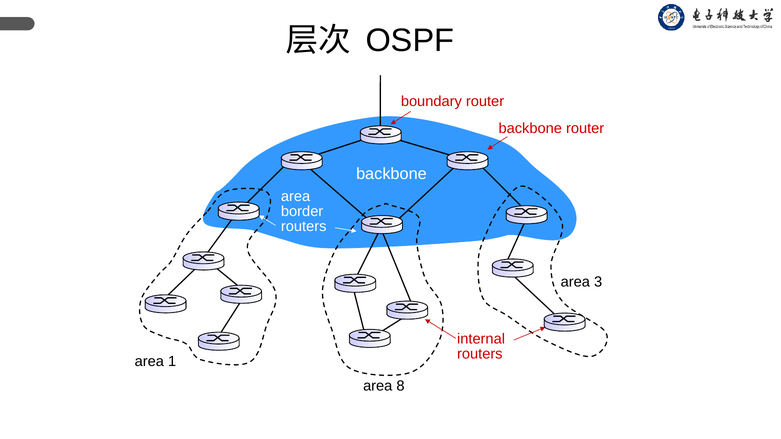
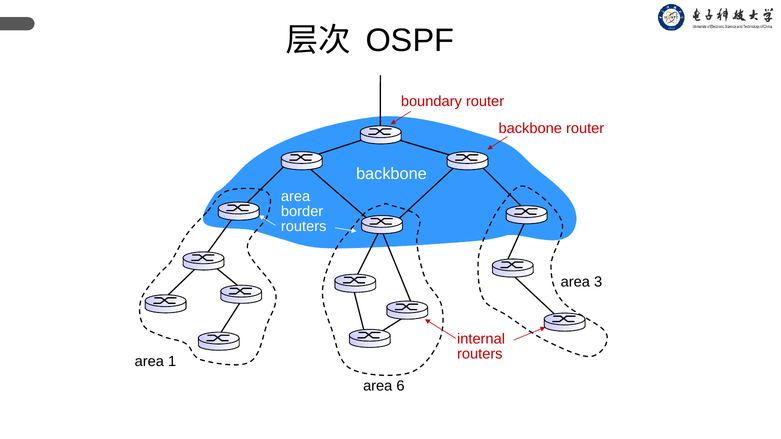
8: 8 -> 6 (400, 386)
